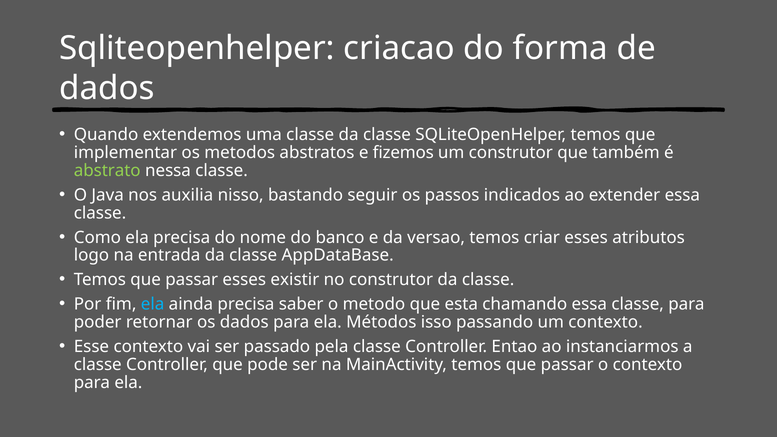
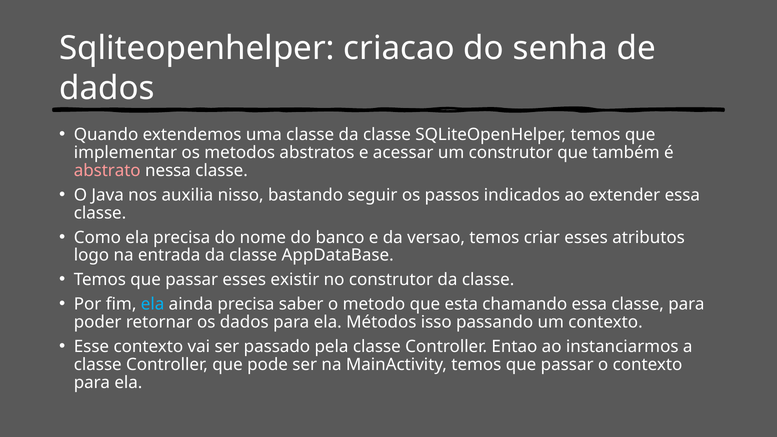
forma: forma -> senha (560, 48)
fizemos: fizemos -> acessar (403, 153)
abstrato colour: light green -> pink (107, 171)
